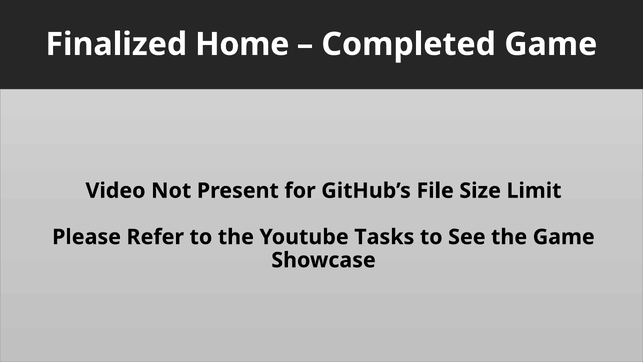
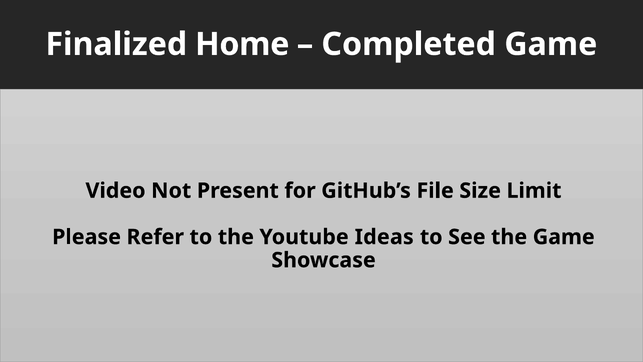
Tasks: Tasks -> Ideas (384, 237)
